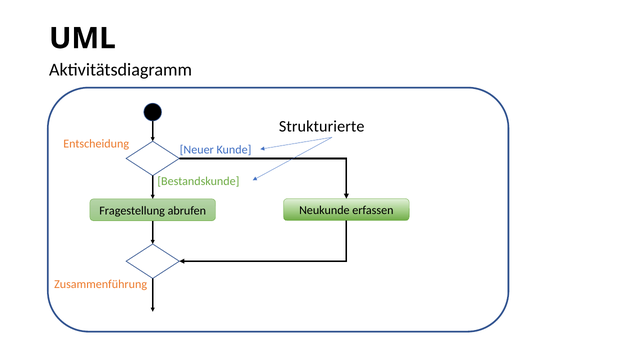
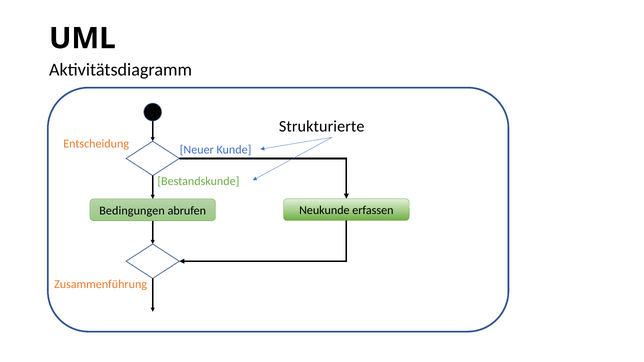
Fragestellung: Fragestellung -> Bedingungen (132, 211)
